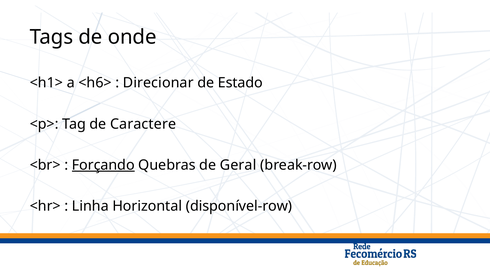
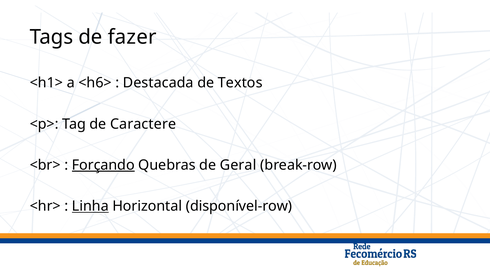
onde: onde -> fazer (132, 37)
Direcionar: Direcionar -> Destacada (158, 83)
Estado: Estado -> Textos (240, 83)
Linha underline: none -> present (90, 206)
